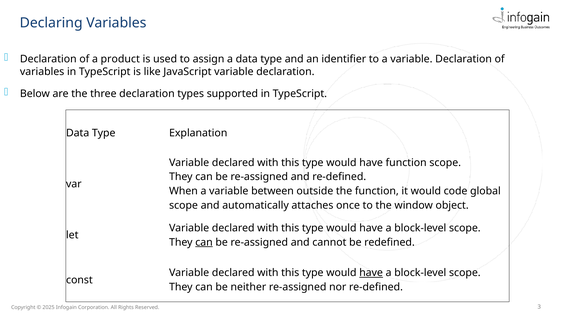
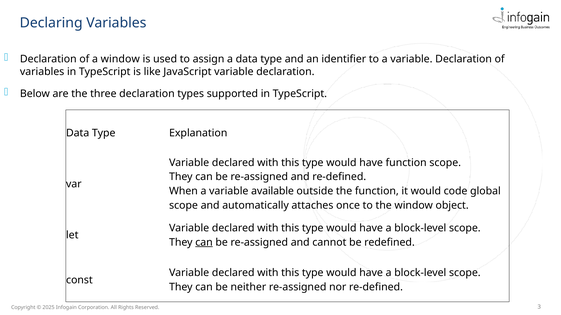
a product: product -> window (120, 59)
between: between -> available (273, 191)
have underline: present -> none (371, 273)
